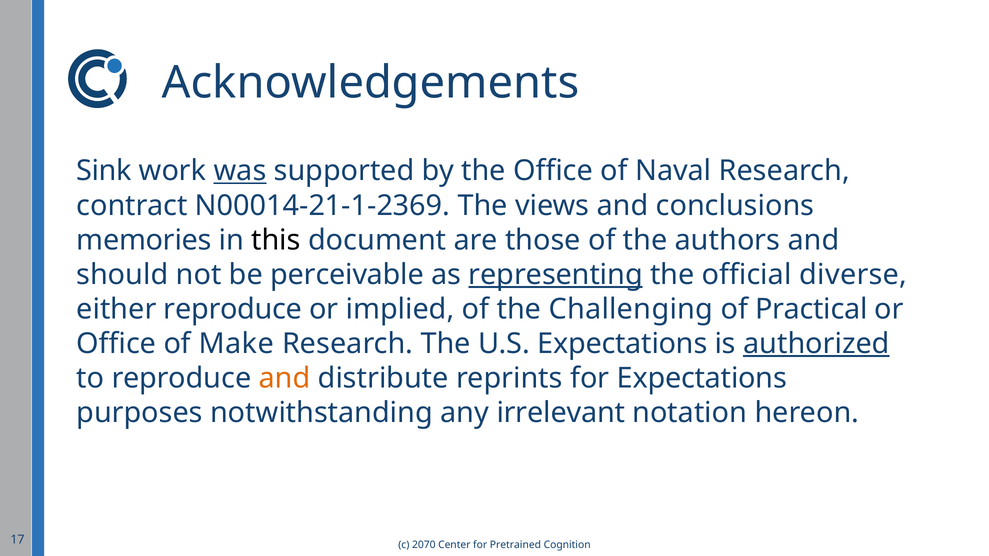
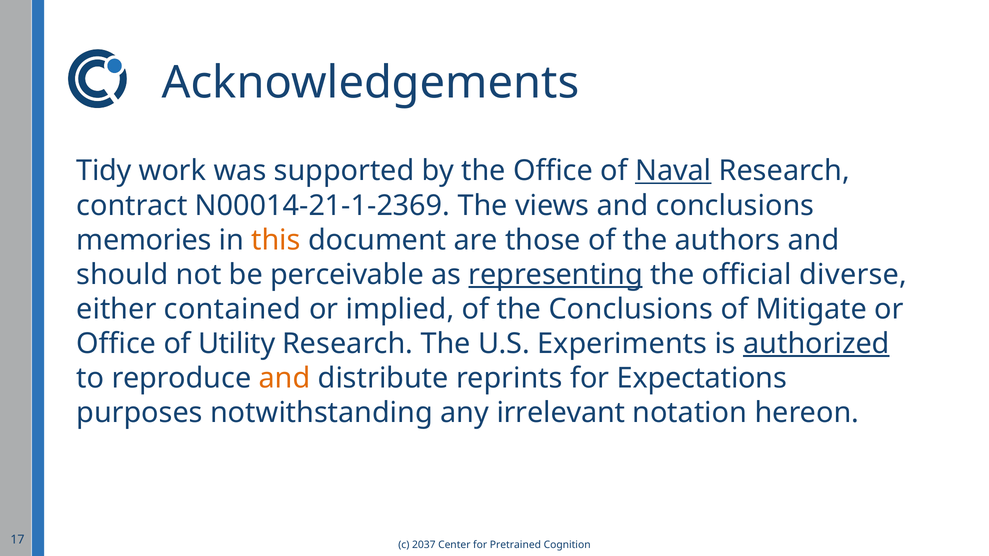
Sink: Sink -> Tidy (104, 171)
was underline: present -> none (240, 171)
Naval underline: none -> present (673, 171)
this colour: black -> orange (276, 240)
either reproduce: reproduce -> contained (233, 309)
the Challenging: Challenging -> Conclusions (631, 309)
Practical: Practical -> Mitigate (811, 309)
Make: Make -> Utility (237, 344)
U.S Expectations: Expectations -> Experiments (622, 344)
2070: 2070 -> 2037 (424, 545)
